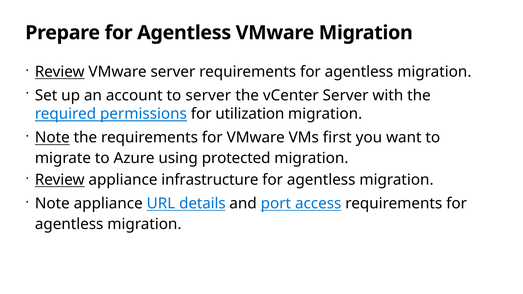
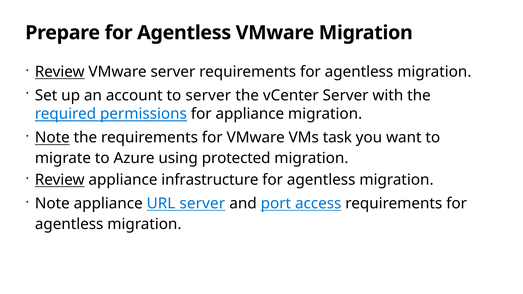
for utilization: utilization -> appliance (250, 114)
first: first -> task (337, 138)
URL details: details -> server (202, 204)
